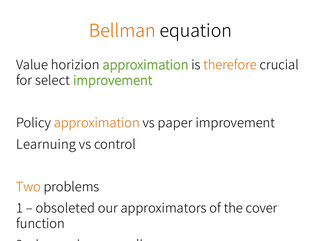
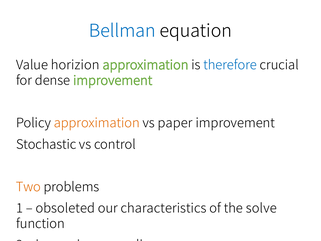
Bellman colour: orange -> blue (122, 31)
therefore colour: orange -> blue (230, 65)
select: select -> dense (53, 81)
Learnuing: Learnuing -> Stochastic (46, 144)
approximators: approximators -> characteristics (164, 208)
cover: cover -> solve (261, 208)
